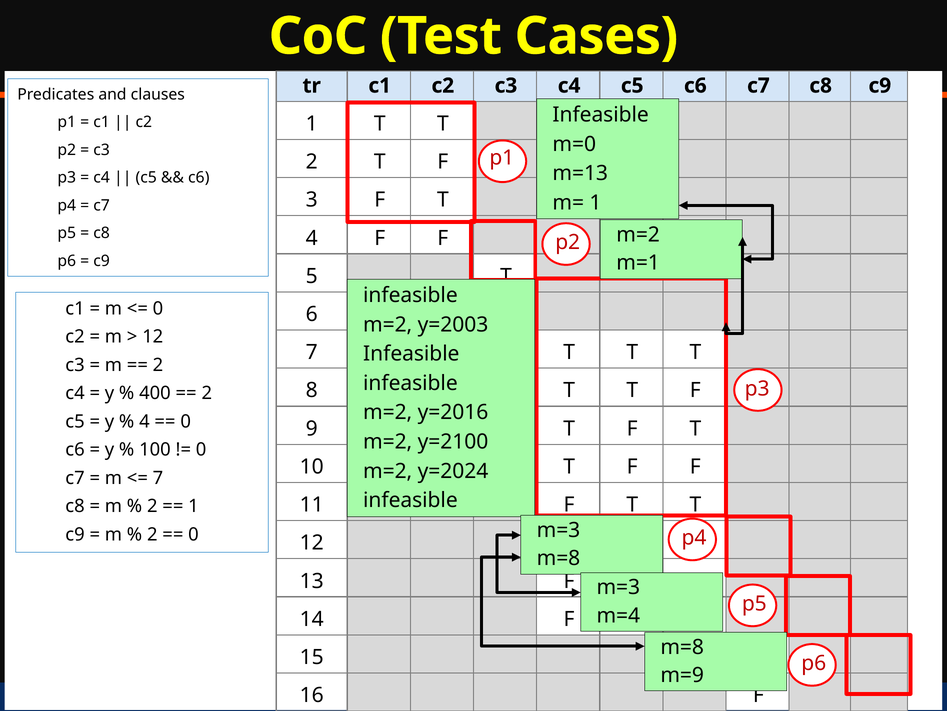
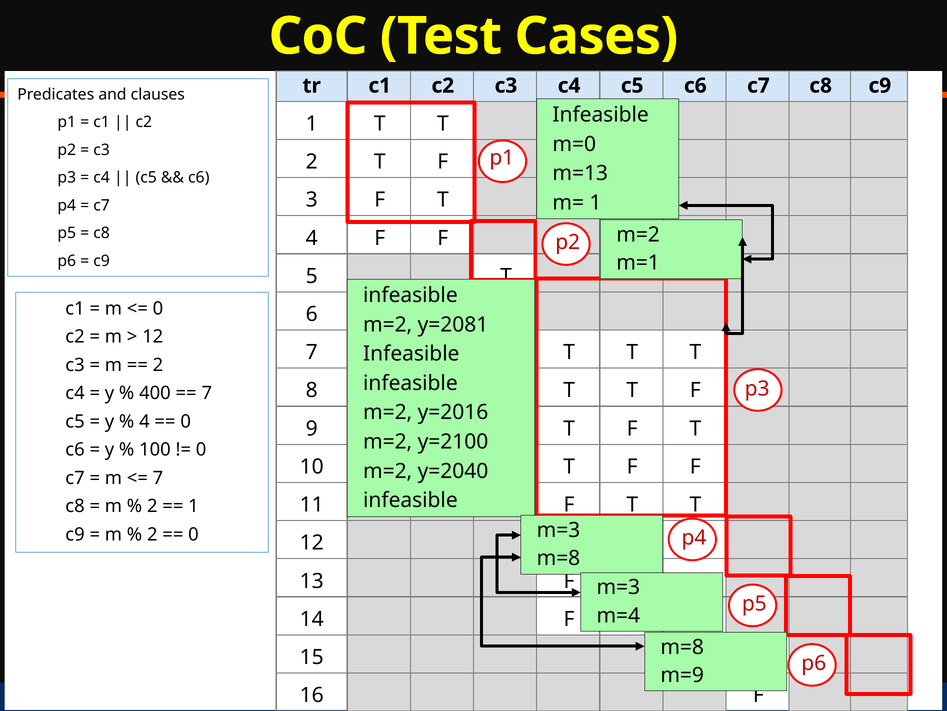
y=2003: y=2003 -> y=2081 (453, 324)
2: 2 -> 7 (207, 393)
y=2024: y=2024 -> y=2040 (453, 471)
